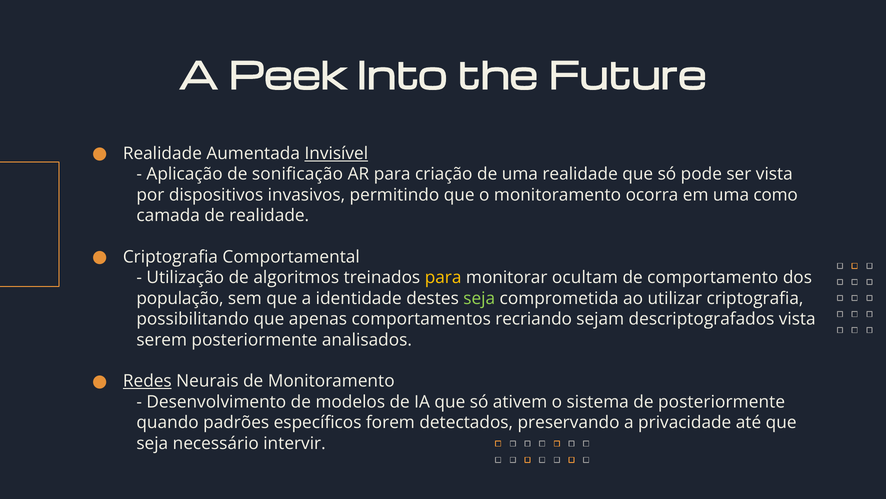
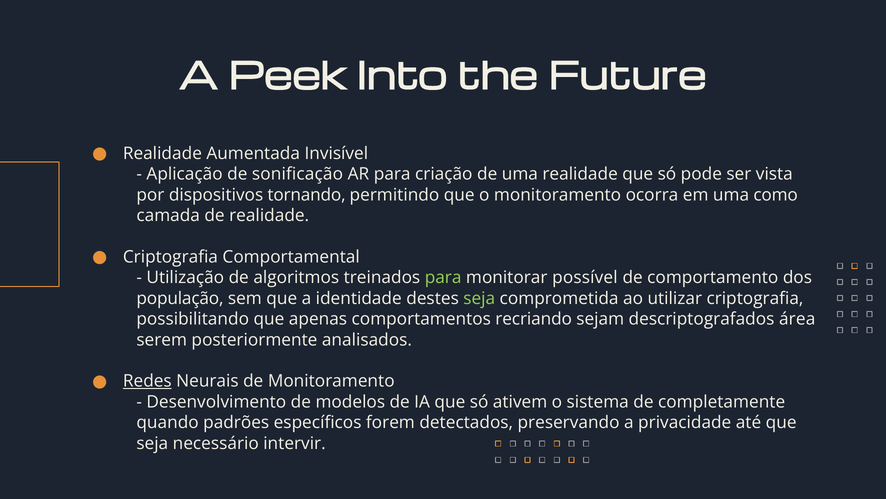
Invisível underline: present -> none (336, 153)
invasivos: invasivos -> tornando (307, 195)
para colour: yellow -> light green (443, 277)
ocultam: ocultam -> possível (585, 277)
descriptografados vista: vista -> área (797, 319)
de posteriormente: posteriormente -> completamente (722, 401)
